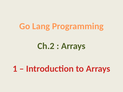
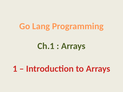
Ch.2: Ch.2 -> Ch.1 (46, 46)
